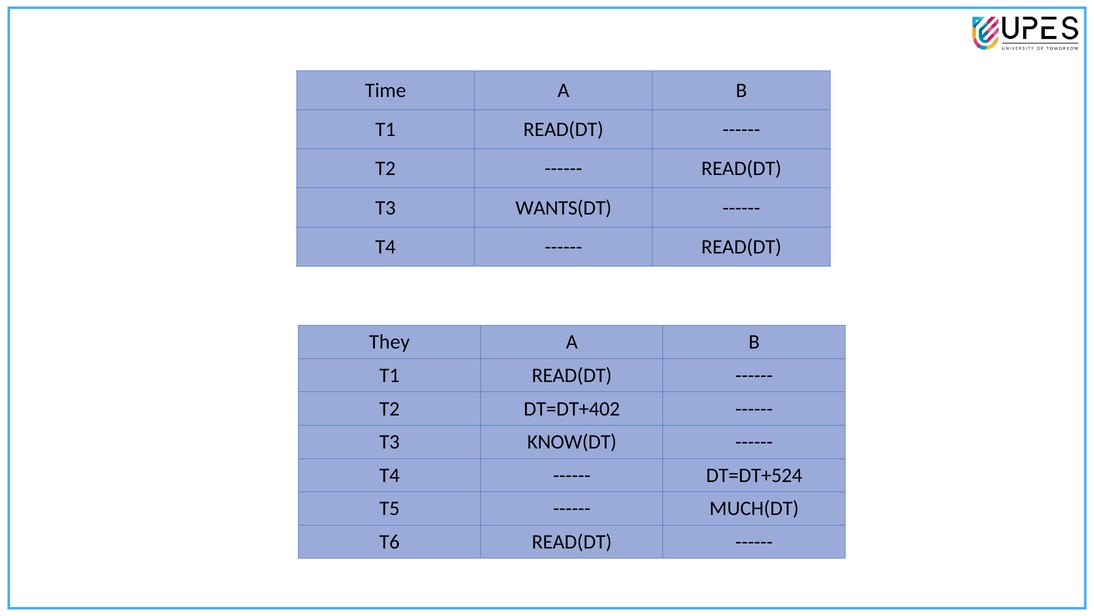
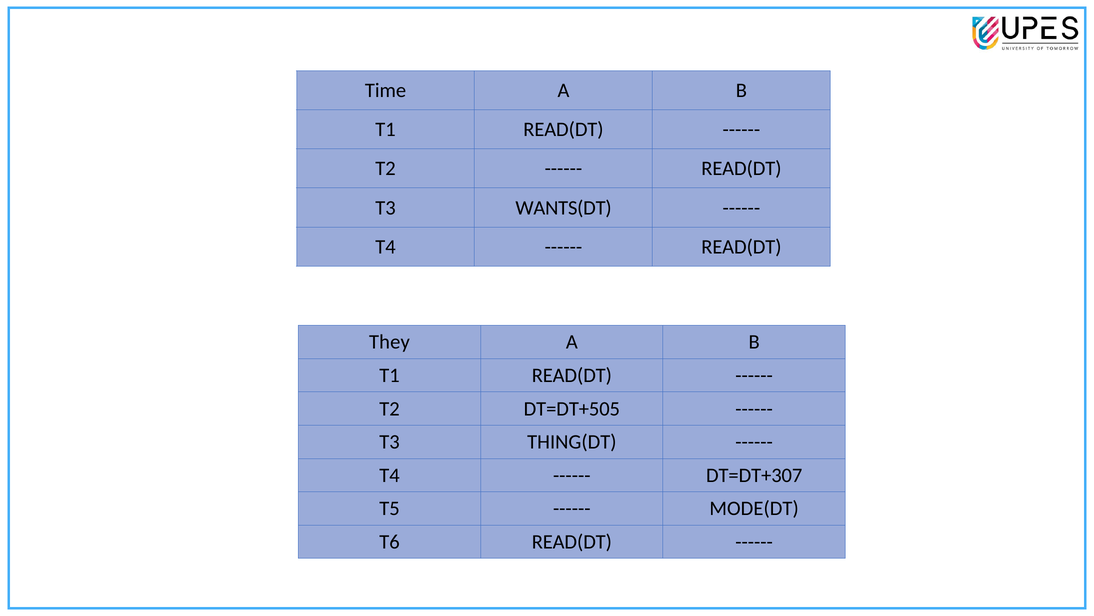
DT=DT+402: DT=DT+402 -> DT=DT+505 (572, 408)
KNOW(DT: KNOW(DT -> THING(DT (572, 442)
DT=DT+524: DT=DT+524 -> DT=DT+307 (754, 475)
MUCH(DT: MUCH(DT -> MODE(DT (754, 508)
